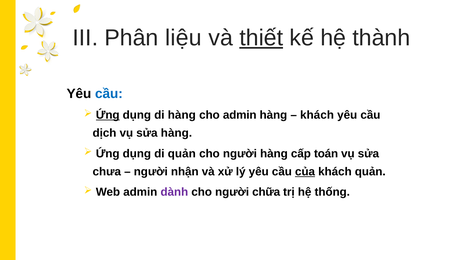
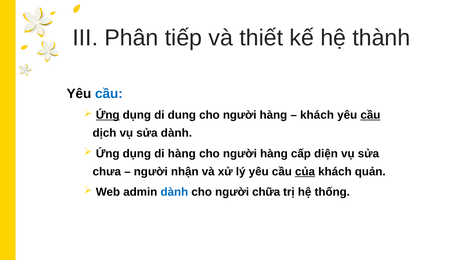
liệu: liệu -> tiếp (184, 38)
thiết underline: present -> none (261, 38)
di hàng: hàng -> dung (182, 115)
admin: admin -> người (240, 115)
cầu underline: none -> present (370, 115)
sửa hàng: hàng -> dành (176, 133)
di quản: quản -> hàng (182, 154)
toán: toán -> diện (326, 154)
dành colour: purple -> blue (174, 192)
